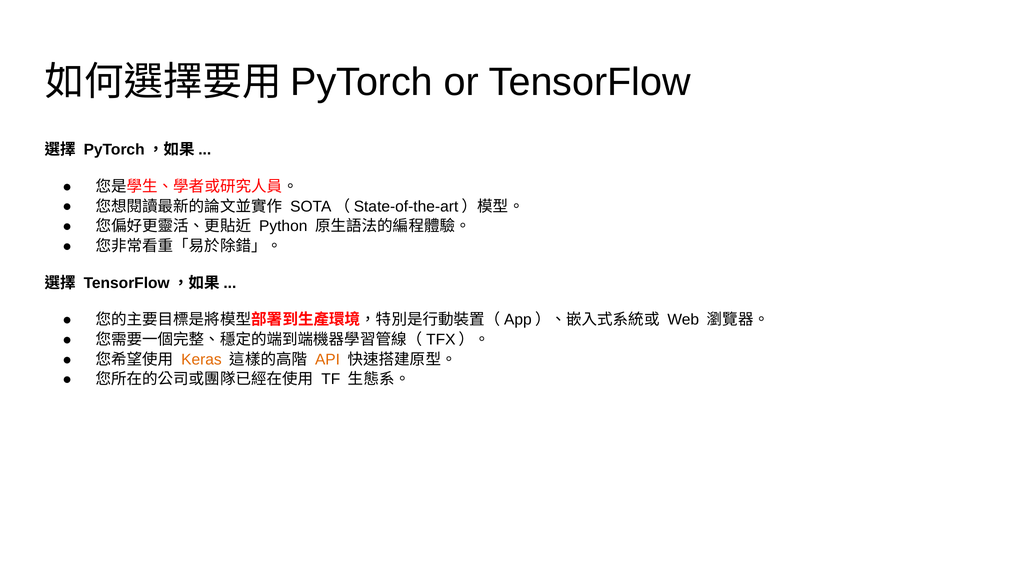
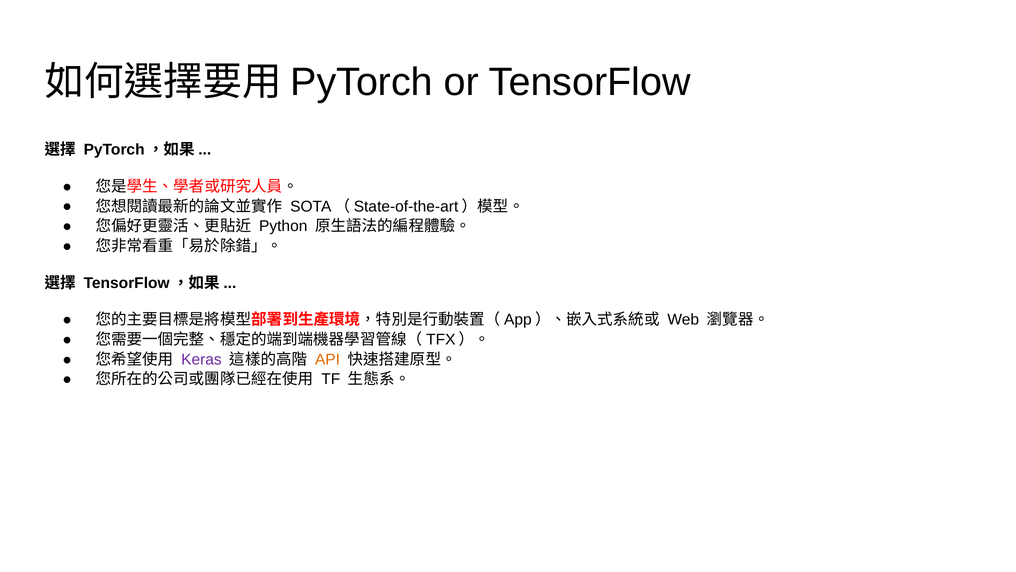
Keras colour: orange -> purple (201, 359)
